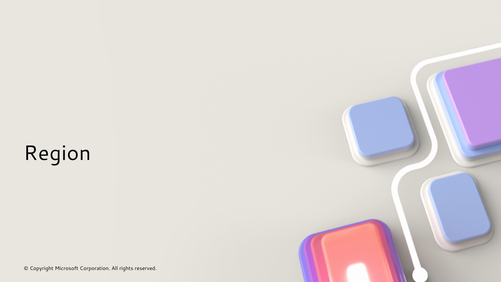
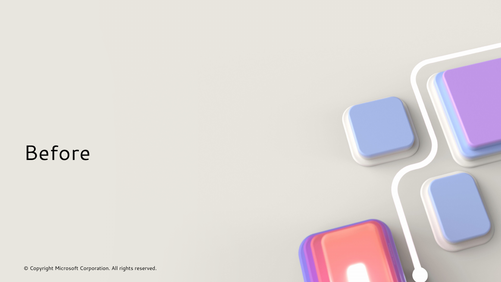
Region: Region -> Before (57, 153)
